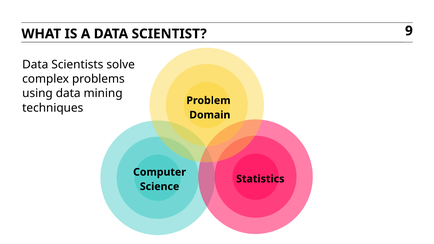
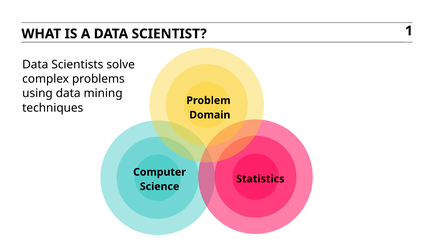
9: 9 -> 1 (409, 31)
